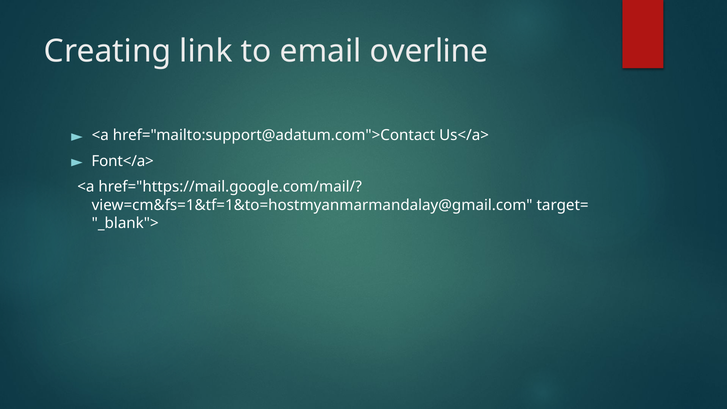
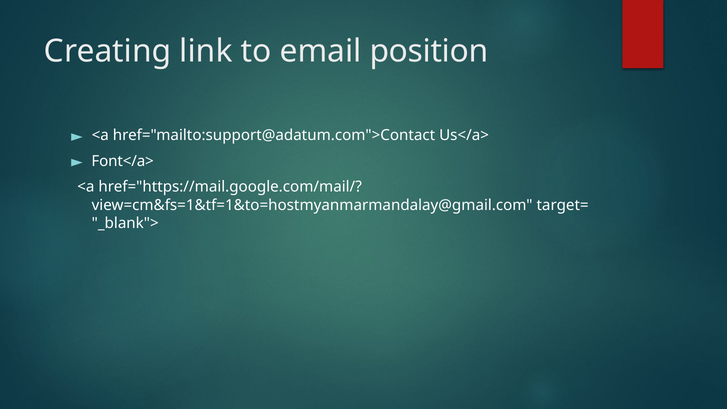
overline: overline -> position (429, 51)
